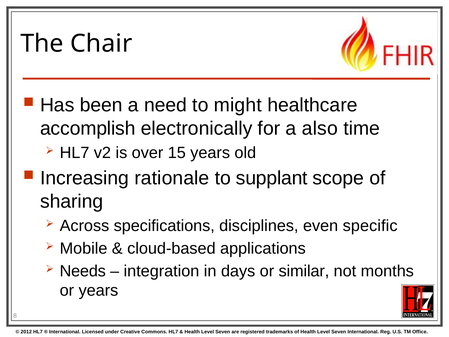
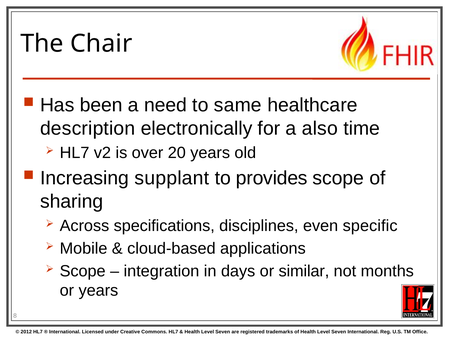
might: might -> same (238, 105)
accomplish: accomplish -> description (88, 128)
15: 15 -> 20 (177, 153)
rationale: rationale -> supplant (172, 178)
supplant: supplant -> provides (272, 178)
Needs: Needs -> Scope (83, 271)
